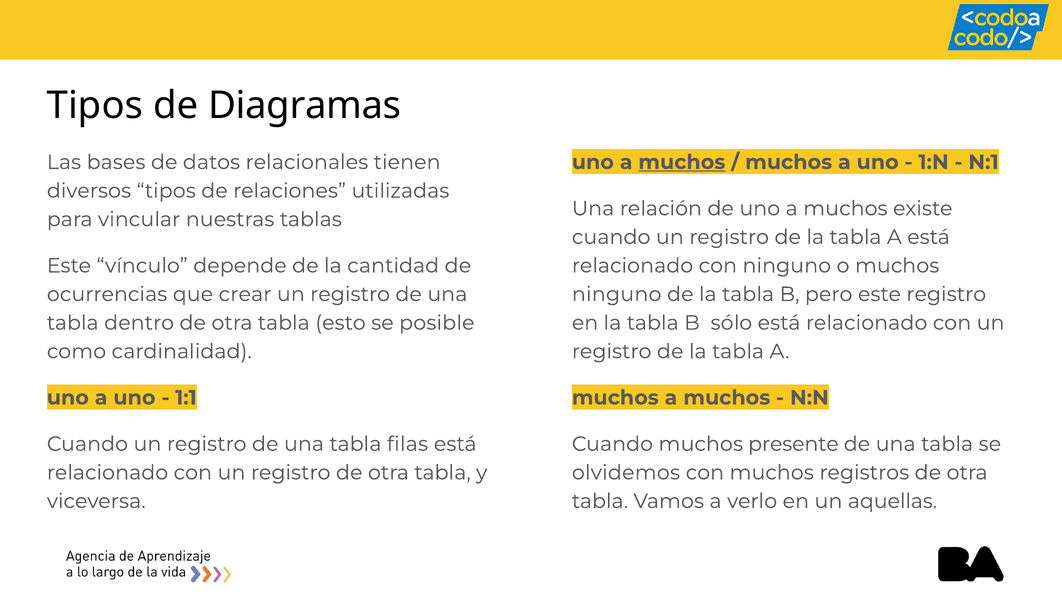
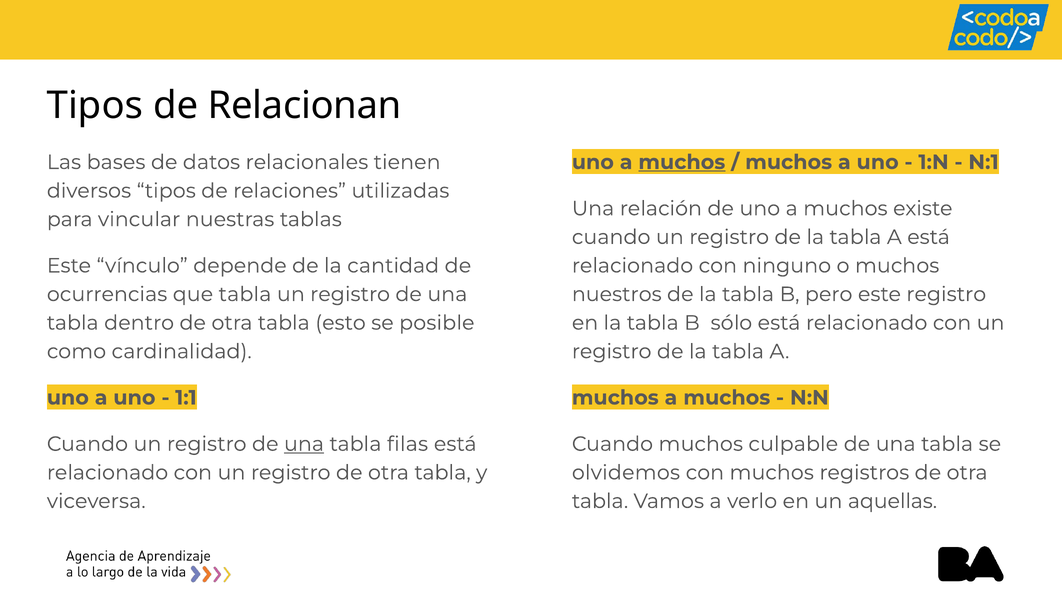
Diagramas: Diagramas -> Relacionan (305, 106)
que crear: crear -> tabla (245, 294)
ninguno: ninguno -> nuestros (617, 294)
una underline: none -> present (304, 444)
presente: presente -> culpable (793, 444)
